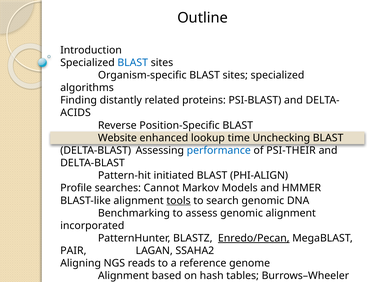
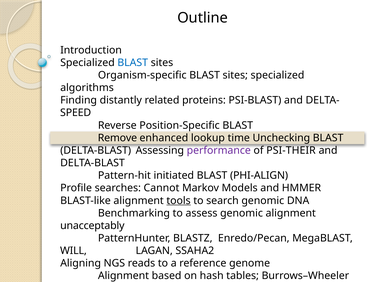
ACIDS: ACIDS -> SPEED (76, 113)
Website: Website -> Remove (117, 138)
performance colour: blue -> purple (219, 151)
incorporated: incorporated -> unacceptably (92, 226)
Enredo/Pecan underline: present -> none (254, 239)
PAIR: PAIR -> WILL (73, 251)
